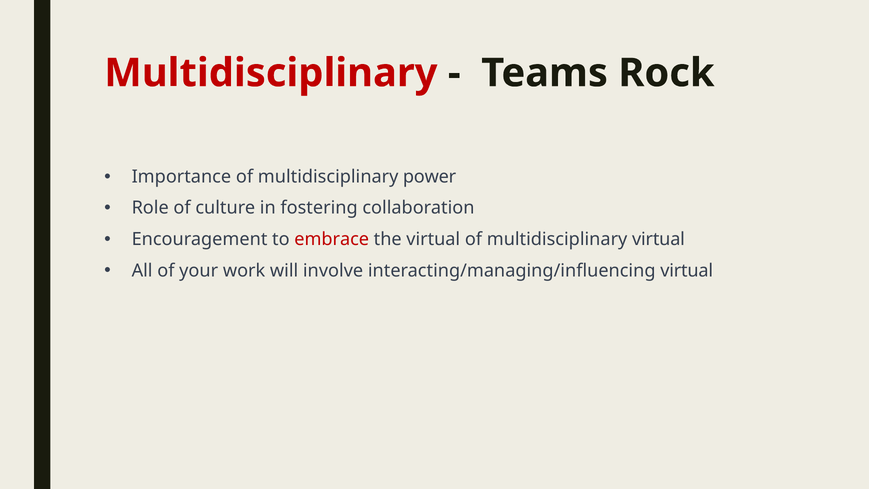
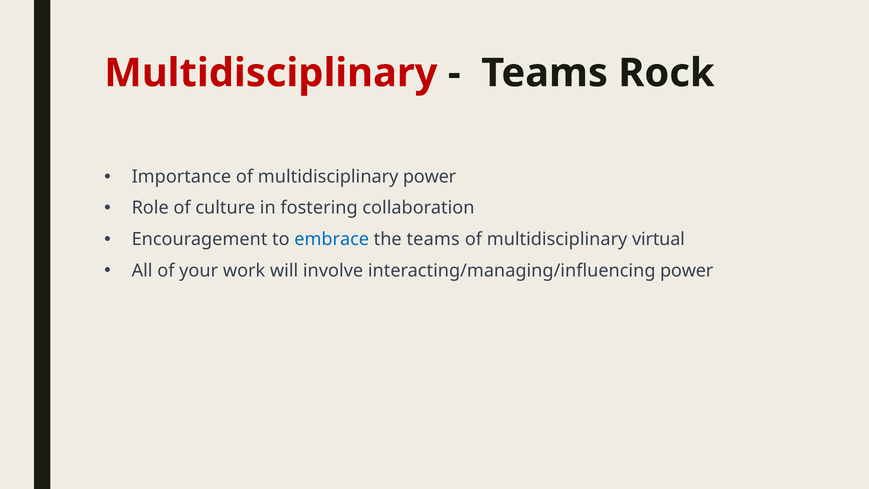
embrace colour: red -> blue (332, 239)
the virtual: virtual -> teams (433, 239)
interacting/managing/influencing virtual: virtual -> power (687, 270)
